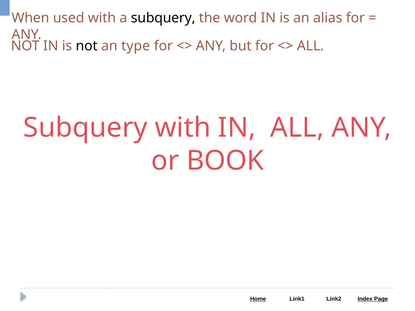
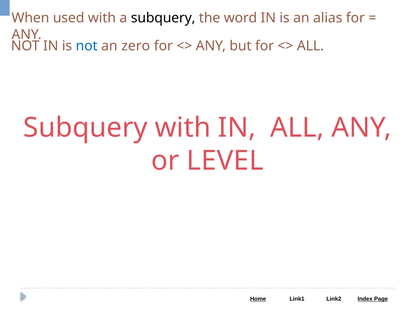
not colour: black -> blue (87, 46)
type: type -> zero (136, 46)
BOOK: BOOK -> LEVEL (225, 161)
